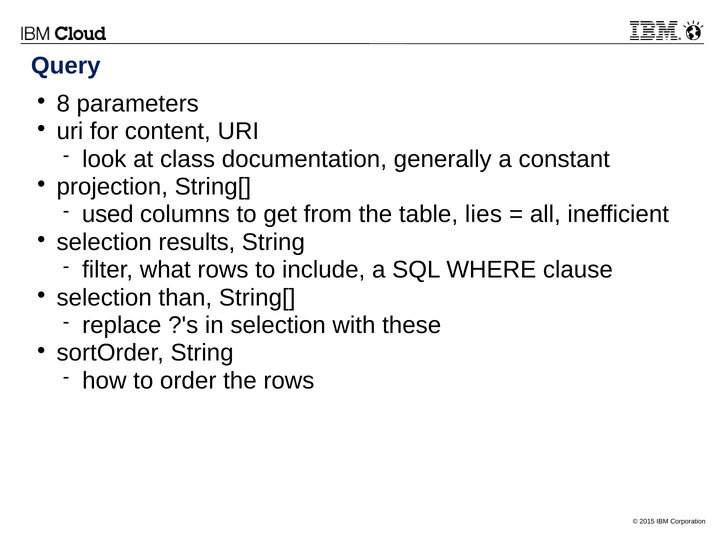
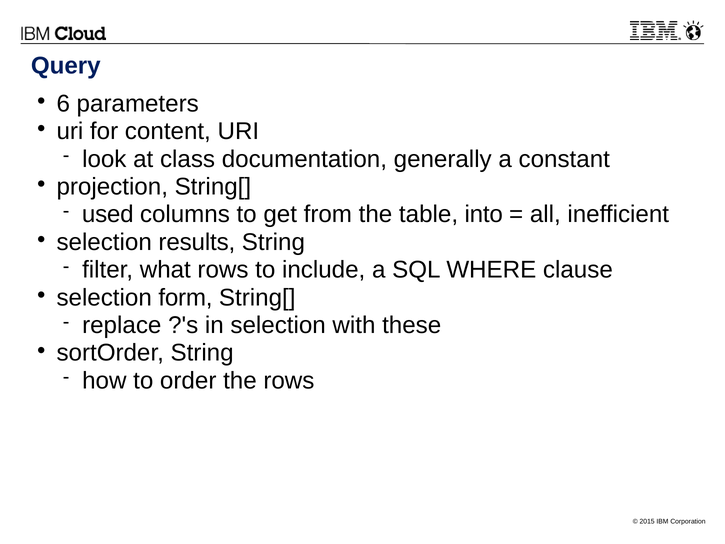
8: 8 -> 6 (63, 104)
lies: lies -> into (484, 214)
than: than -> form (185, 297)
